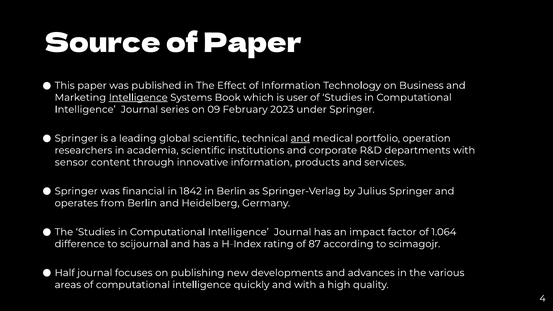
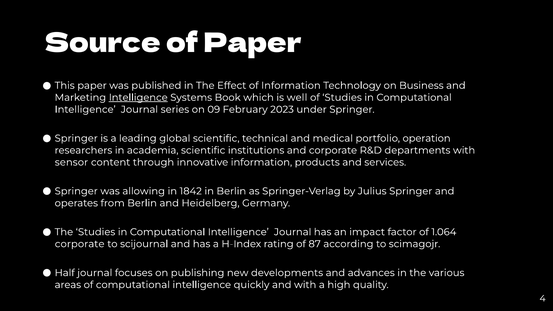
user: user -> well (297, 97)
and underline: present -> none (300, 138)
financial: financial -> allowing (144, 191)
difference: difference -> corporate (80, 244)
